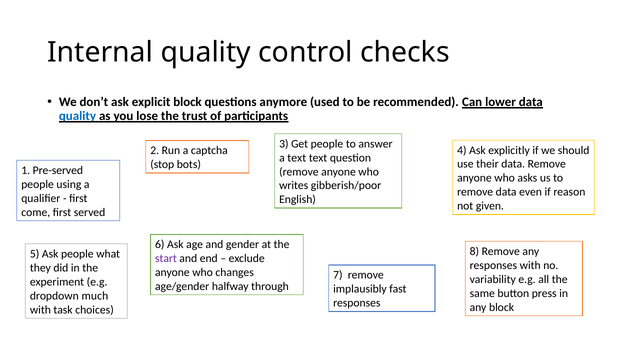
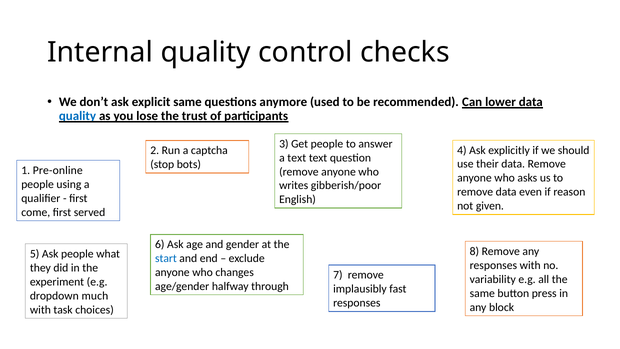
explicit block: block -> same (188, 102)
Pre-served: Pre-served -> Pre-online (58, 170)
start colour: purple -> blue (166, 258)
